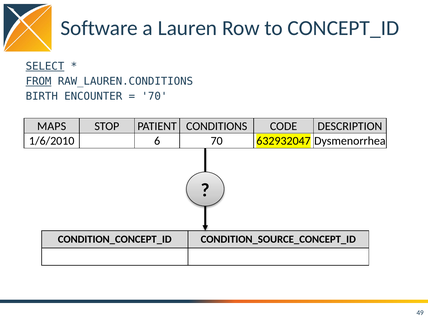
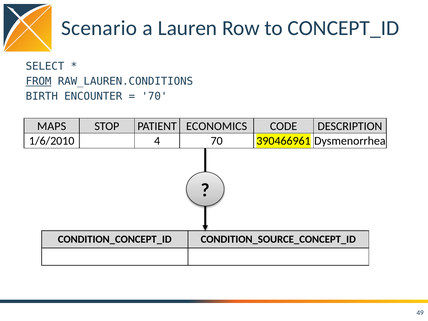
Software: Software -> Scenario (99, 28)
SELECT underline: present -> none (45, 66)
CONDITIONS: CONDITIONS -> ECONOMICS (217, 126)
6: 6 -> 4 (157, 141)
632932047: 632932047 -> 390466961 (284, 141)
